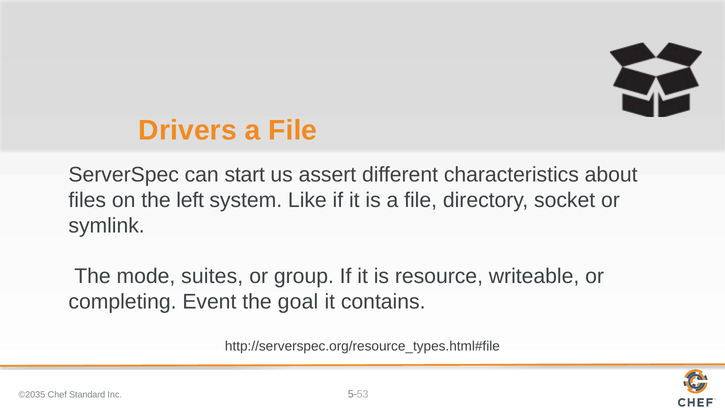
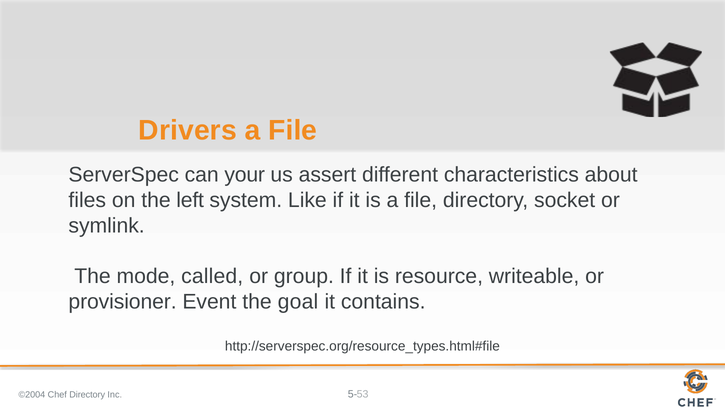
start: start -> your (245, 175)
suites: suites -> called (212, 276)
completing: completing -> provisioner (123, 302)
©2035: ©2035 -> ©2004 (32, 395)
Chef Standard: Standard -> Directory (87, 395)
